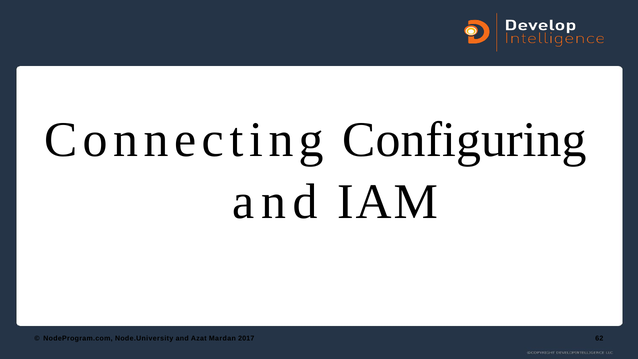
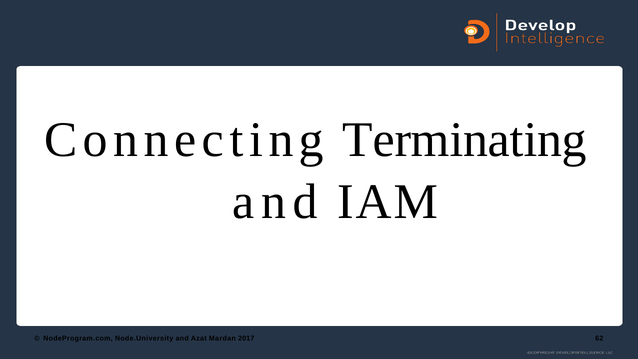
Configuring: Configuring -> Terminating (465, 140)
